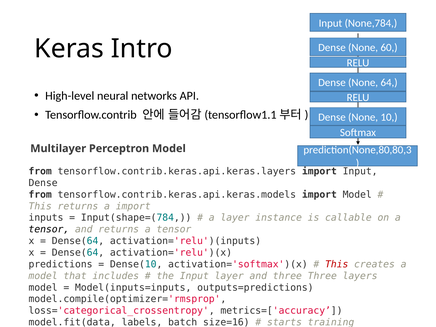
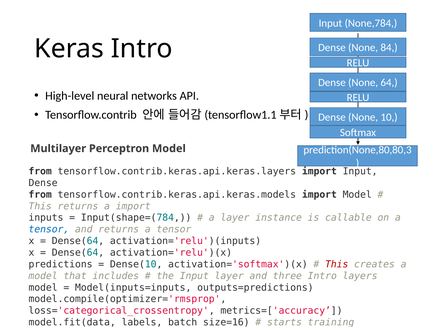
60: 60 -> 84 (389, 48)
tensor colour: black -> blue (49, 229)
three Three: Three -> Intro (322, 276)
